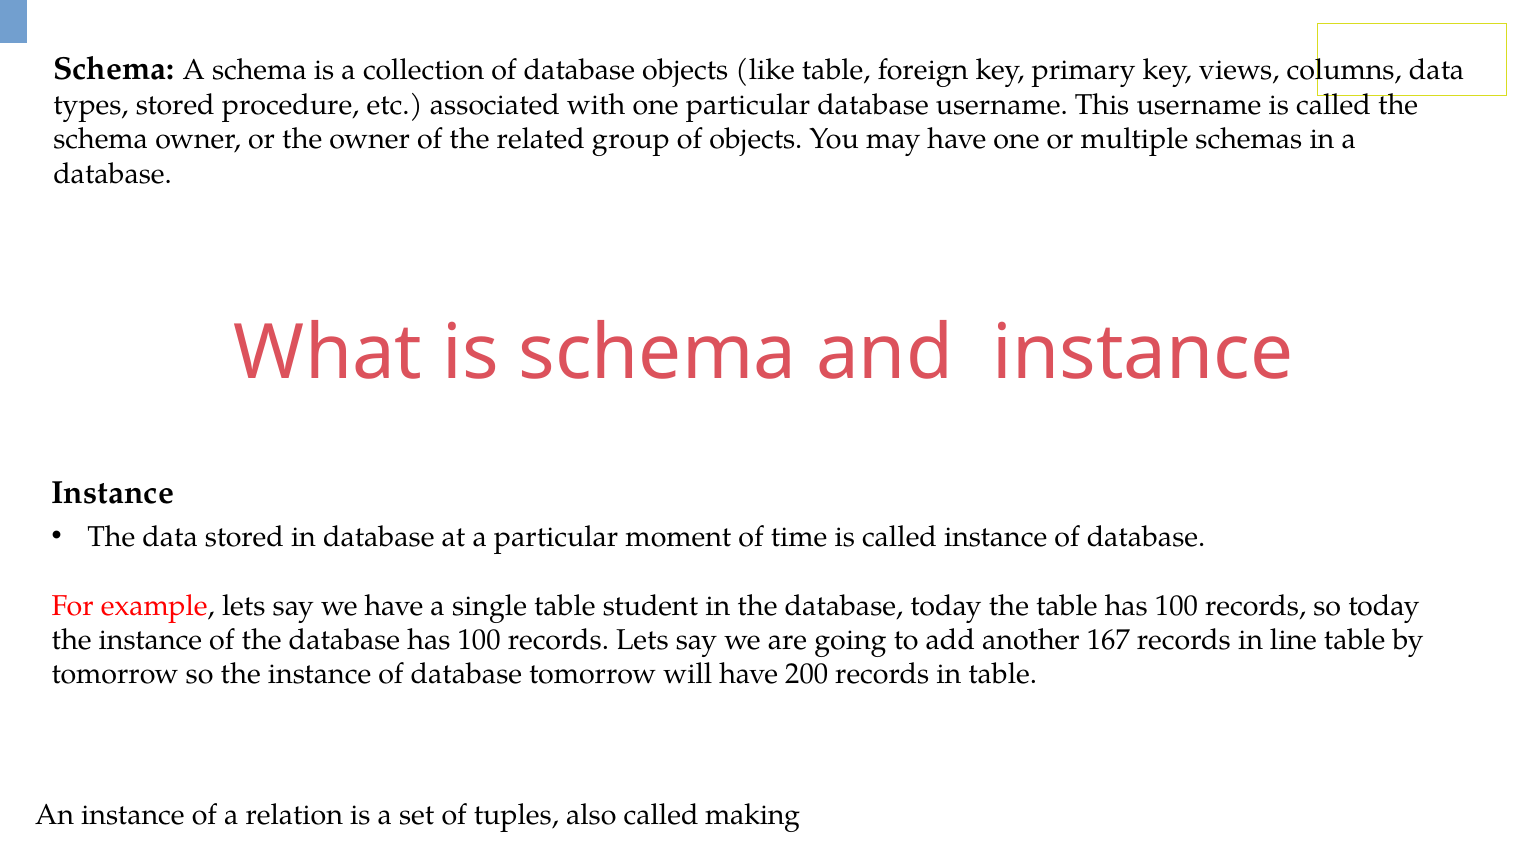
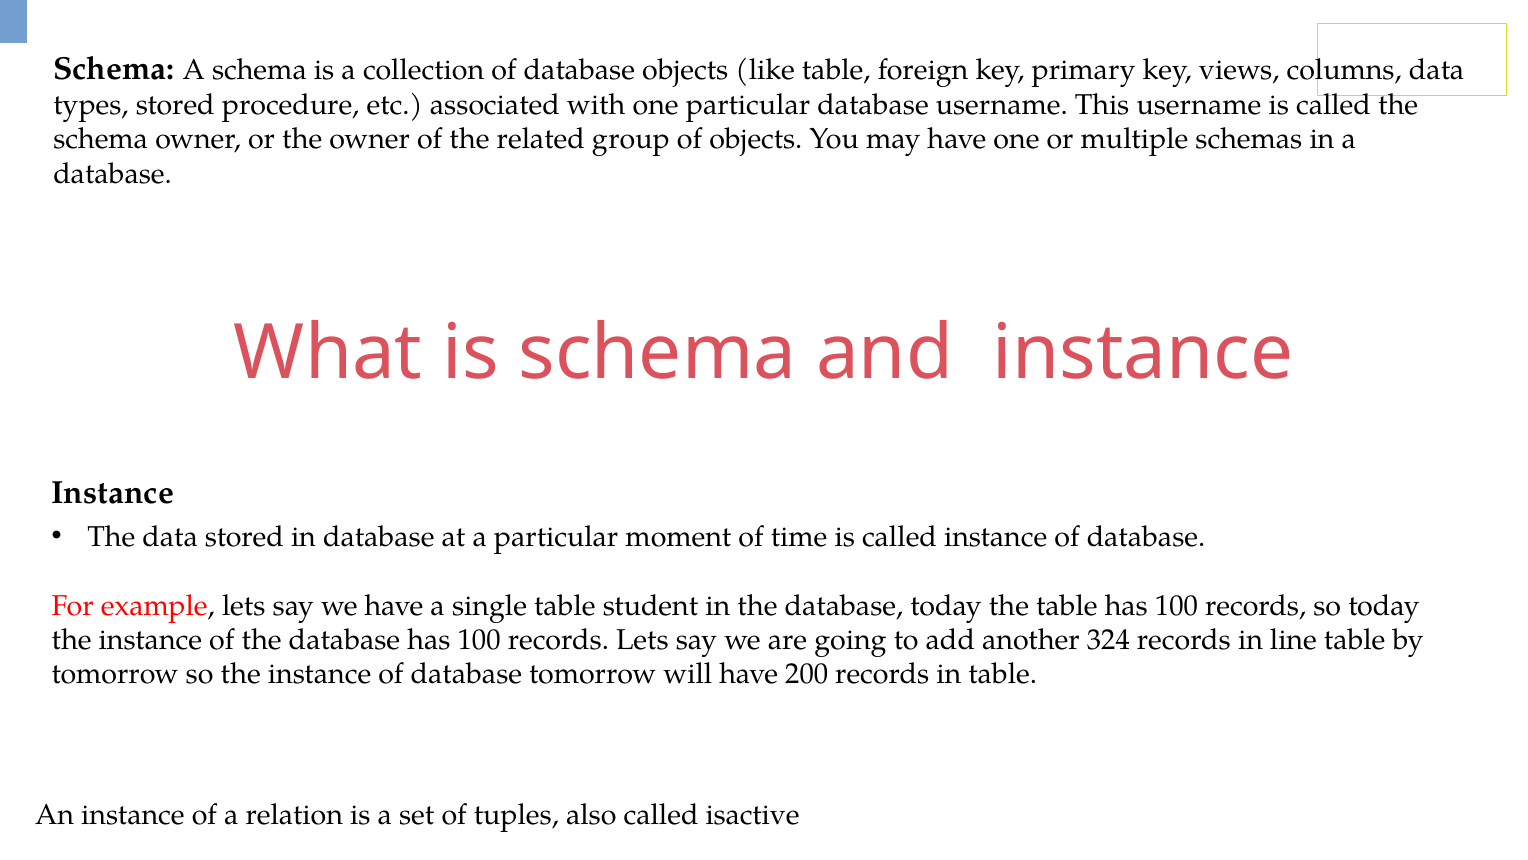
167: 167 -> 324 (1108, 640)
making: making -> isactive (753, 814)
